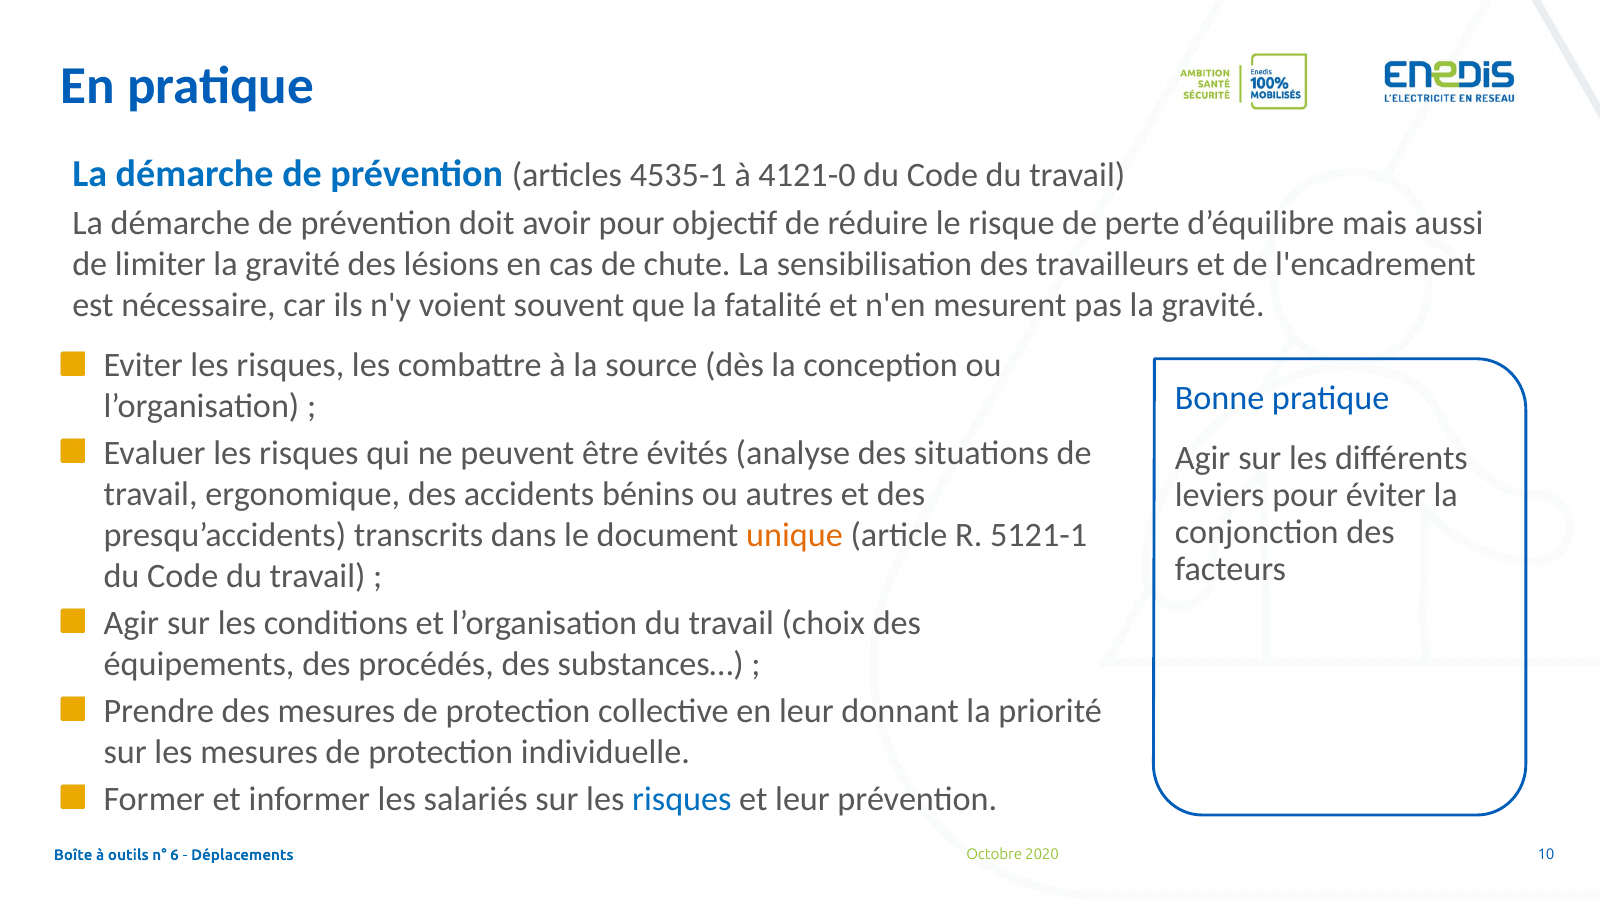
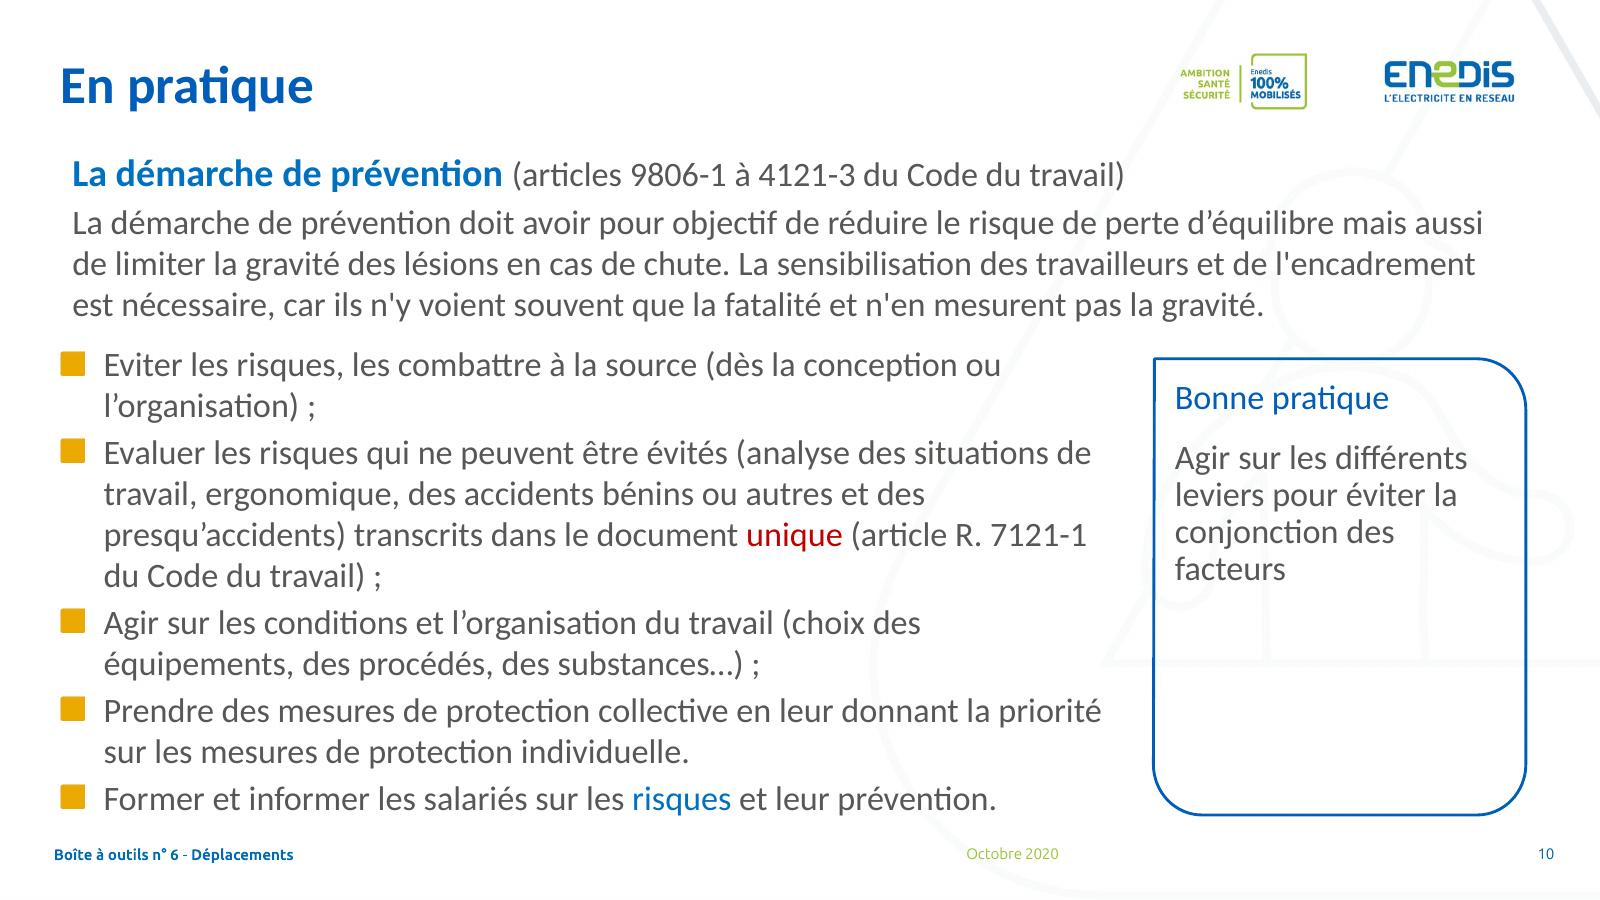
4535-1: 4535-1 -> 9806-1 (678, 176)
4121-0: 4121-0 -> 4121-3 (807, 176)
unique colour: orange -> red (794, 535)
5121-1: 5121-1 -> 7121-1 (1039, 535)
